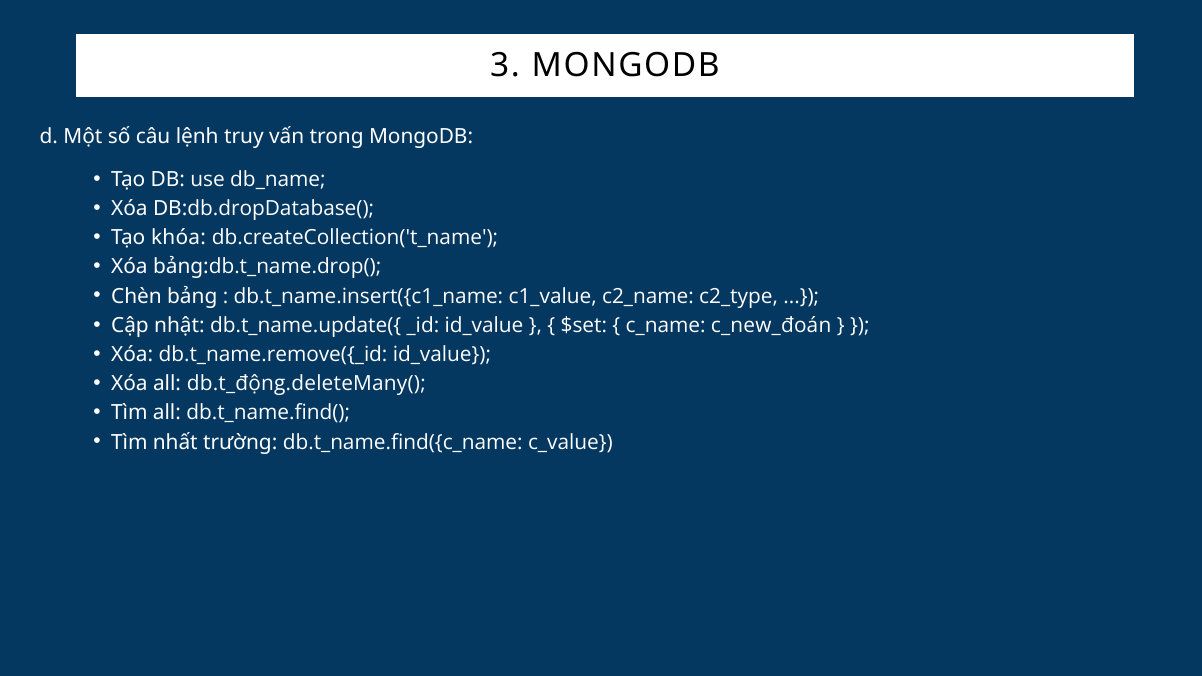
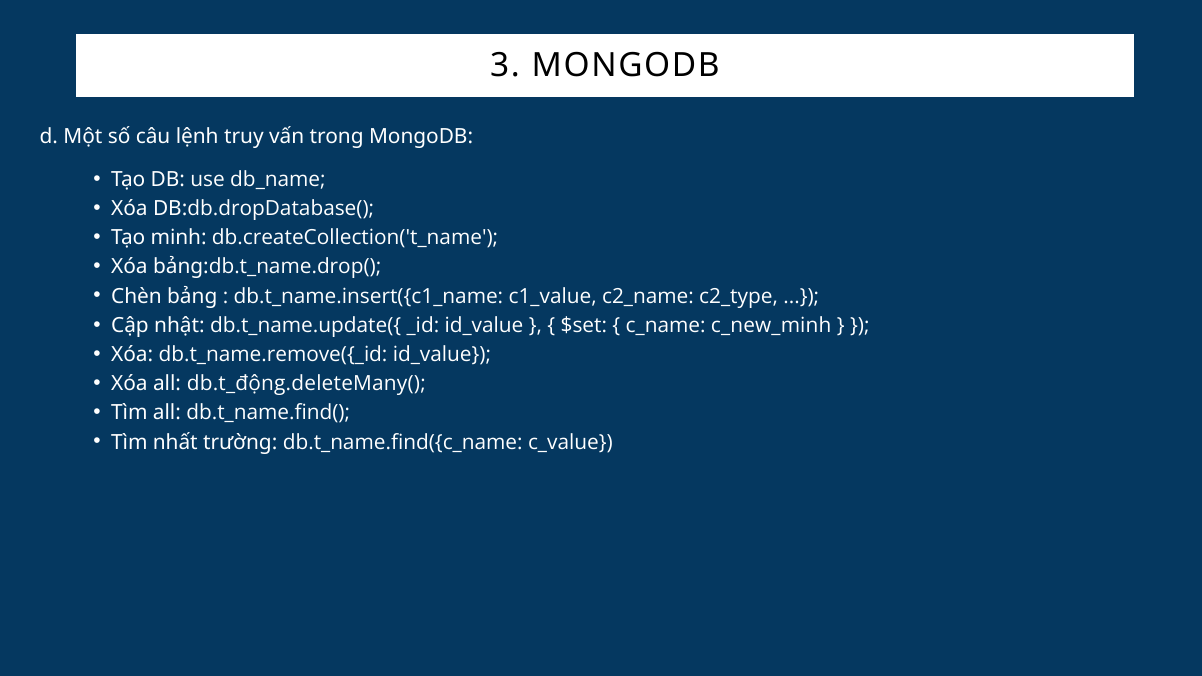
khóa: khóa -> minh (179, 238)
c_new_đoán: c_new_đoán -> c_new_minh (771, 325)
